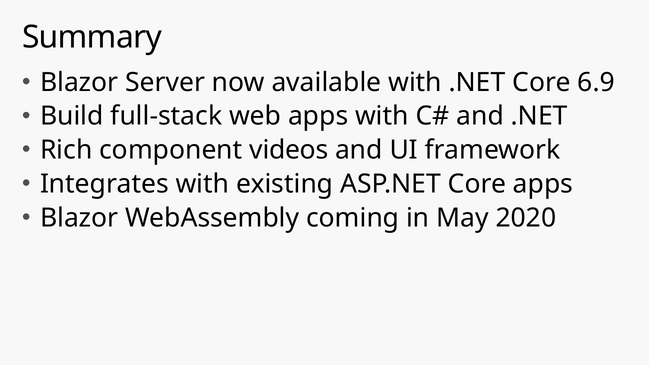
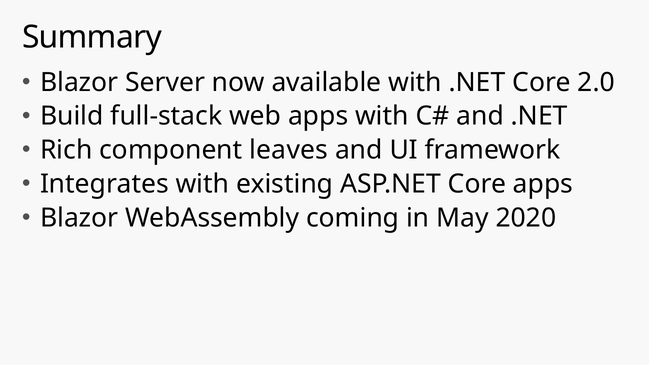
6.9: 6.9 -> 2.0 (596, 82)
videos: videos -> leaves (289, 150)
